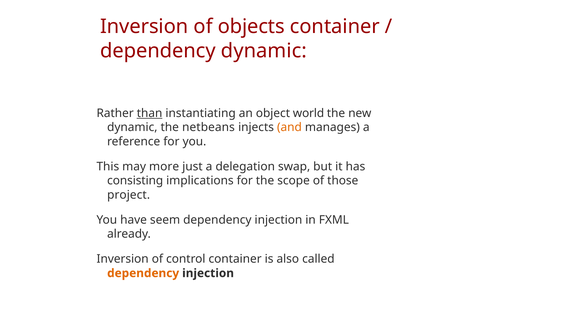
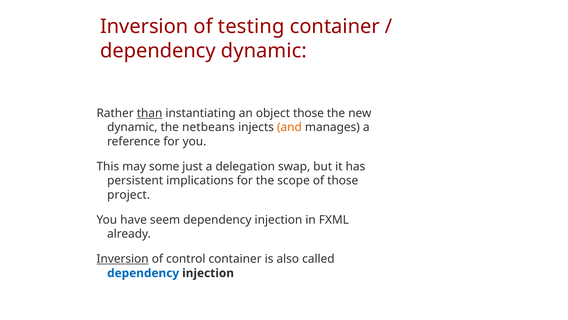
objects: objects -> testing (251, 27)
object world: world -> those (308, 113)
more: more -> some (164, 166)
consisting: consisting -> persistent (135, 180)
Inversion underline: none -> present (123, 259)
dependency colour: orange -> blue (143, 273)
